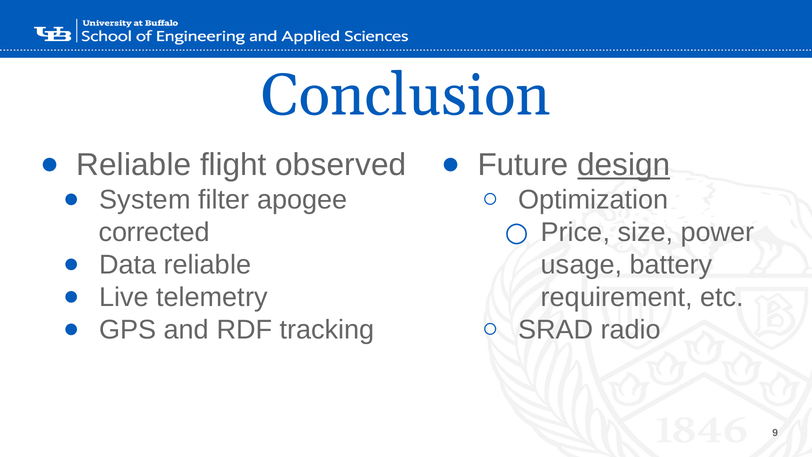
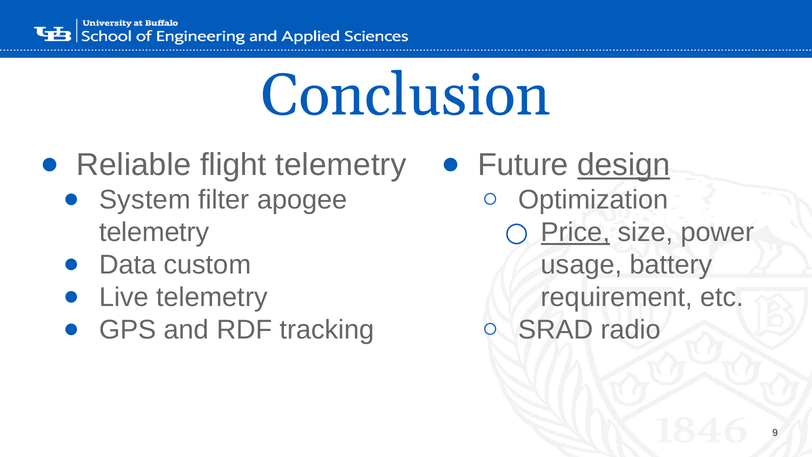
flight observed: observed -> telemetry (341, 165)
corrected: corrected -> telemetry (154, 232)
Price underline: none -> present (575, 232)
Data reliable: reliable -> custom (207, 265)
